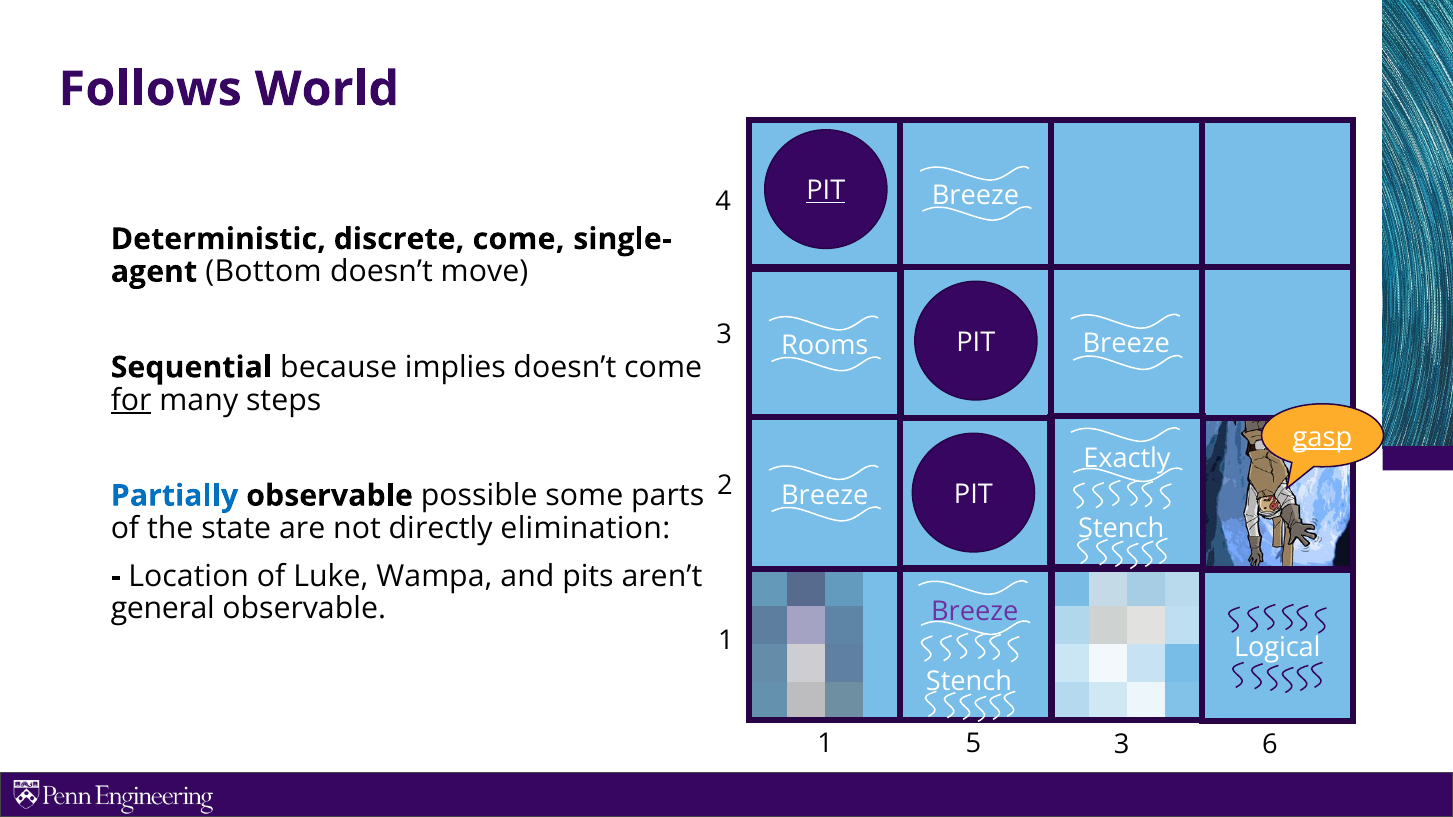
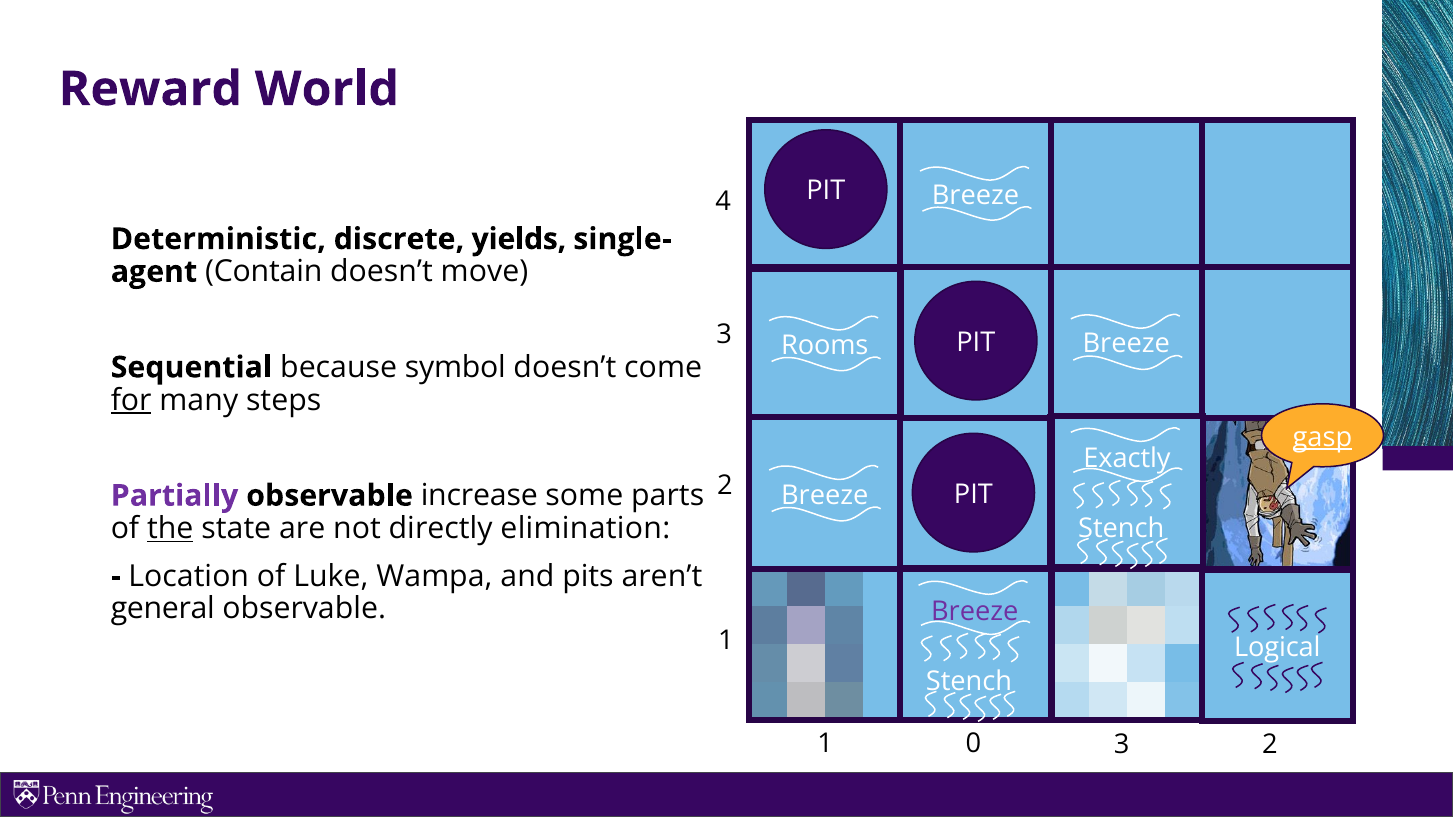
Follows: Follows -> Reward (150, 89)
PIT underline: present -> none (826, 191)
discrete come: come -> yields (519, 239)
Bottom: Bottom -> Contain (264, 272)
implies: implies -> symbol (455, 368)
Partially colour: blue -> purple (175, 496)
possible: possible -> increase (479, 496)
the underline: none -> present (170, 529)
5: 5 -> 0 (973, 743)
3 6: 6 -> 2 (1270, 745)
